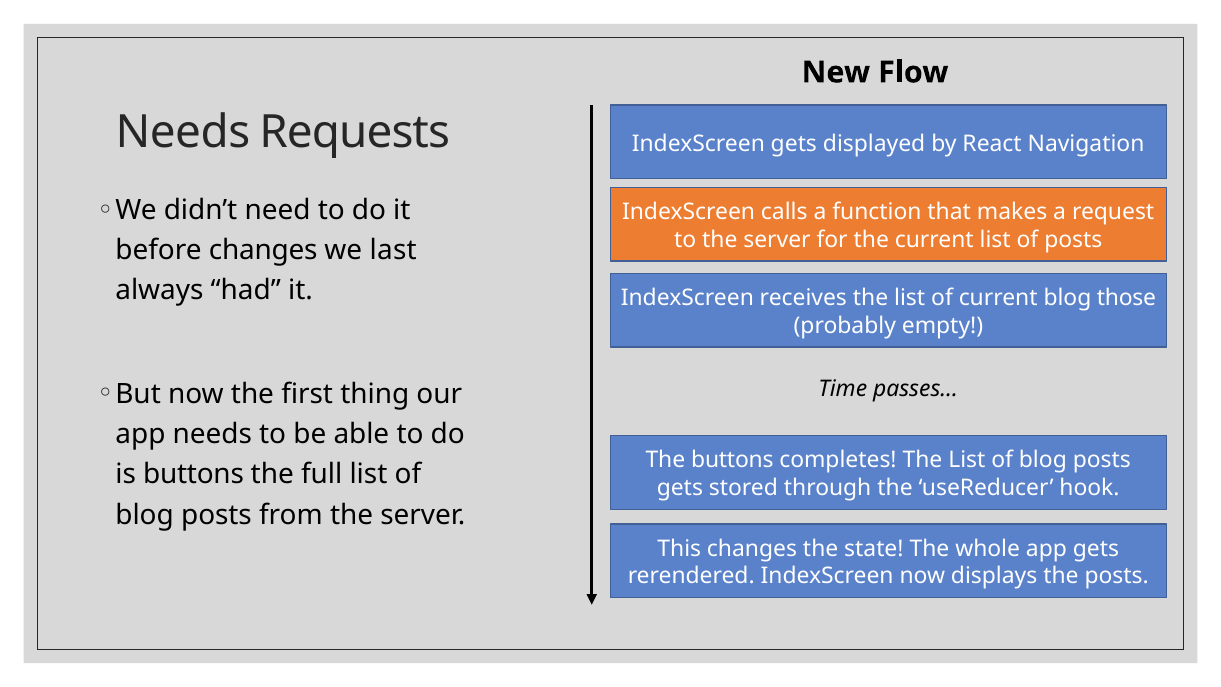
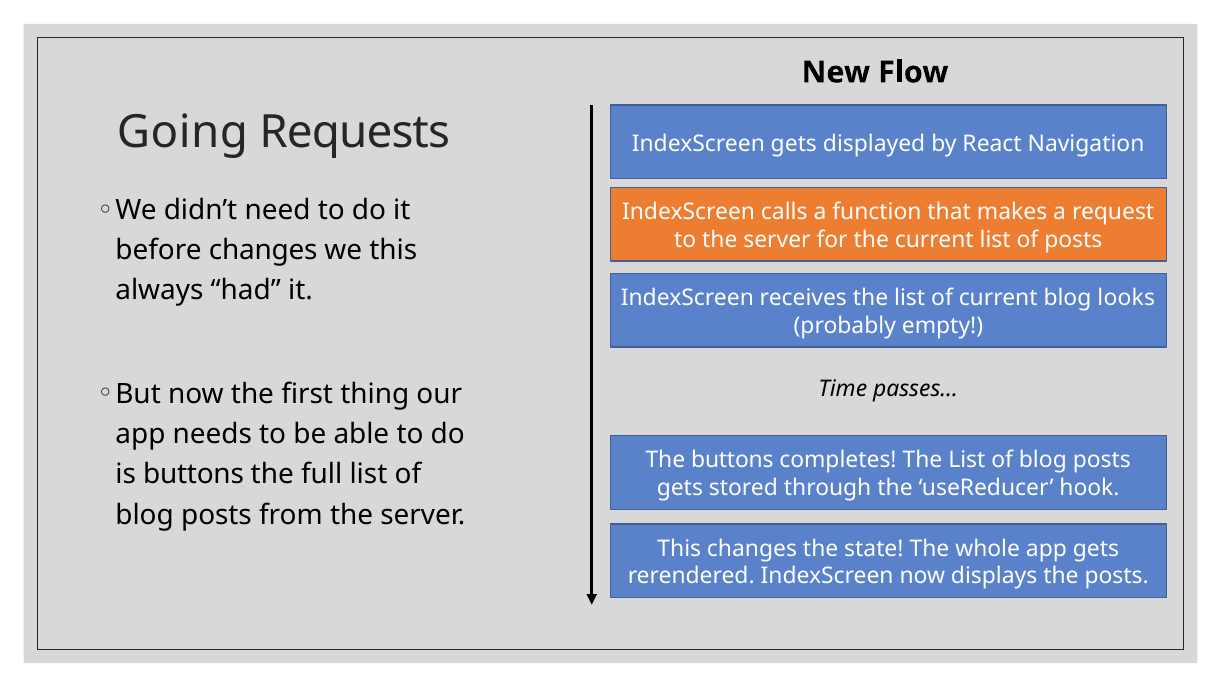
Needs: Needs -> Going (182, 133)
we last: last -> this (393, 250)
those: those -> looks (1126, 298)
